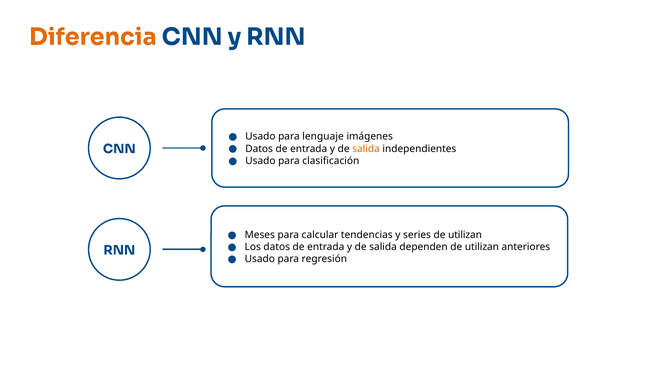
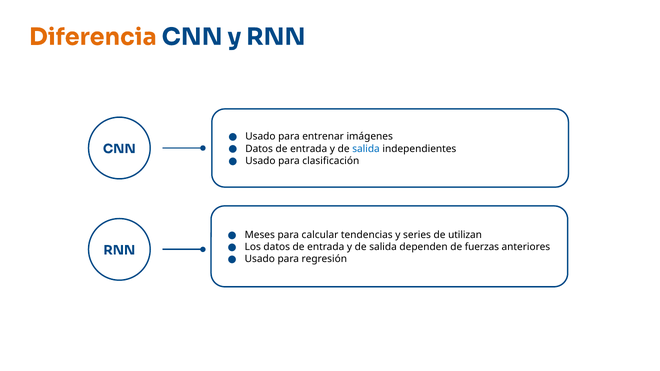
lenguaje: lenguaje -> entrenar (323, 137)
salida colour: orange -> blue (366, 149)
dependen de utilizan: utilizan -> fuerzas (482, 247)
